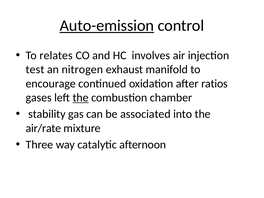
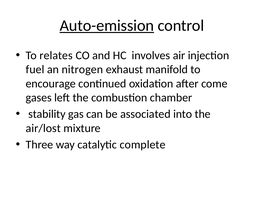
test: test -> fuel (35, 69)
ratios: ratios -> come (214, 84)
the underline: present -> none (81, 98)
air/rate: air/rate -> air/lost (43, 128)
afternoon: afternoon -> complete (143, 145)
